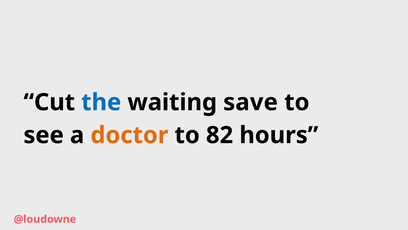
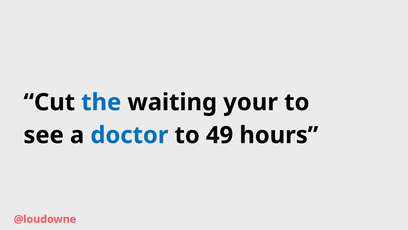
save: save -> your (251, 102)
doctor colour: orange -> blue (129, 135)
82: 82 -> 49 (220, 135)
